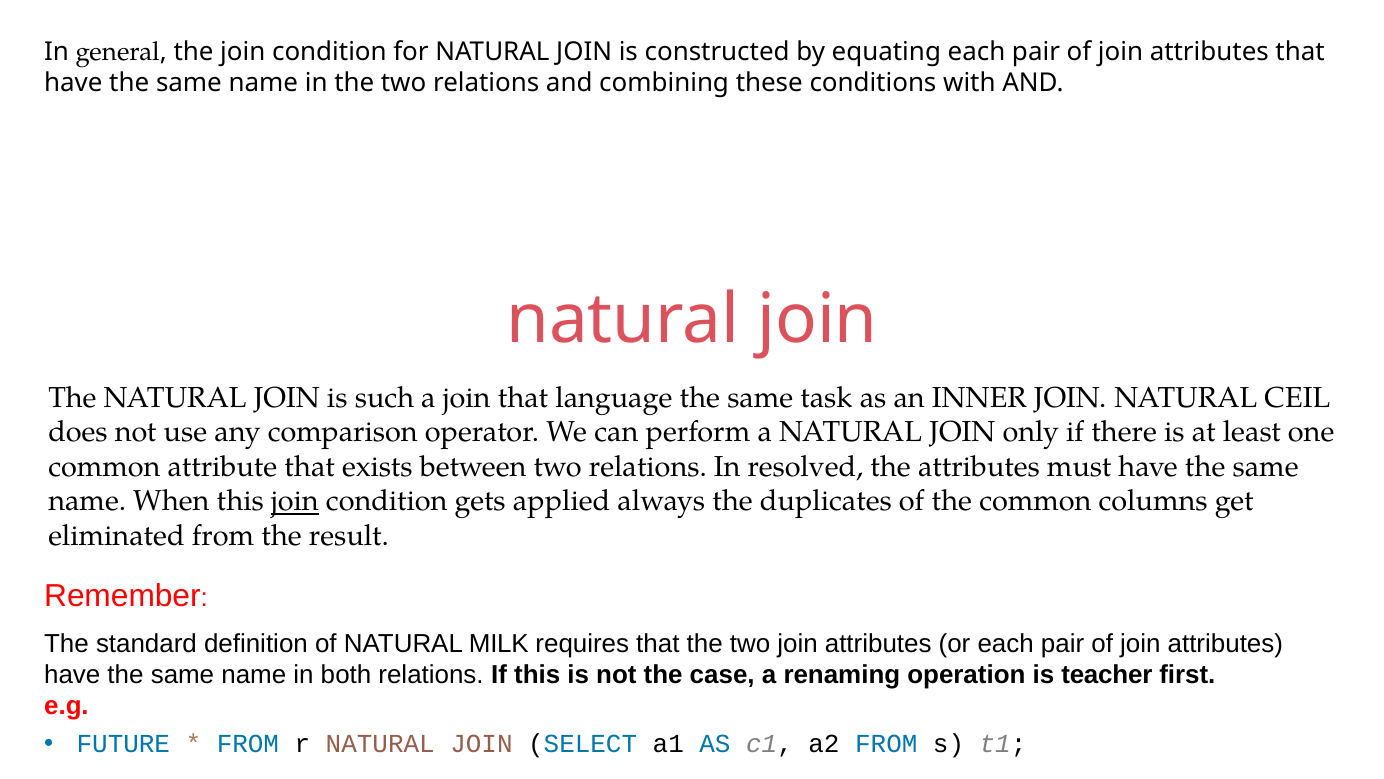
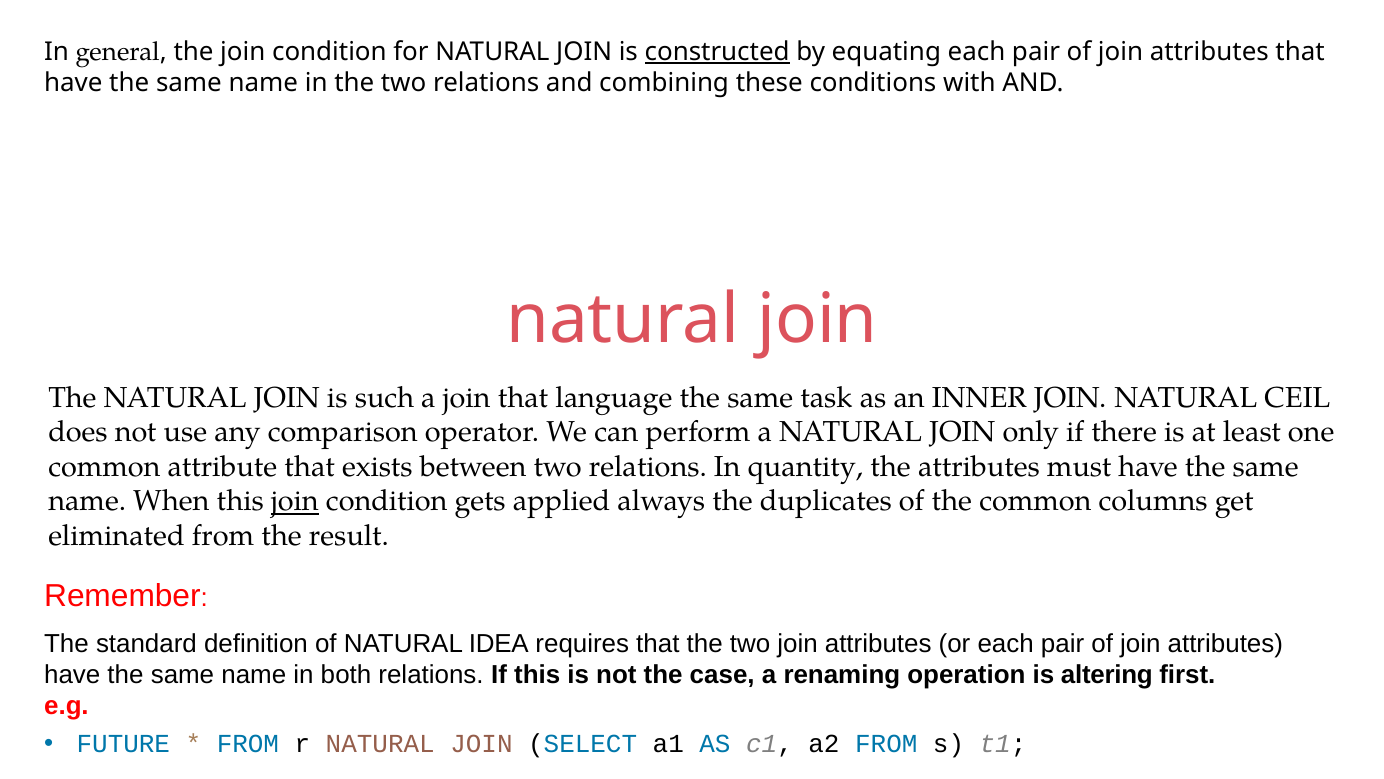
constructed underline: none -> present (717, 52)
resolved: resolved -> quantity (805, 466)
MILK: MILK -> IDEA (499, 643)
teacher: teacher -> altering (1107, 675)
